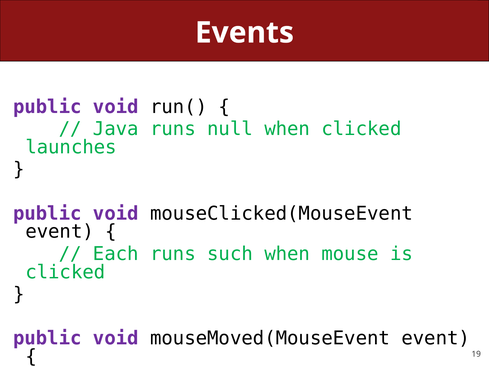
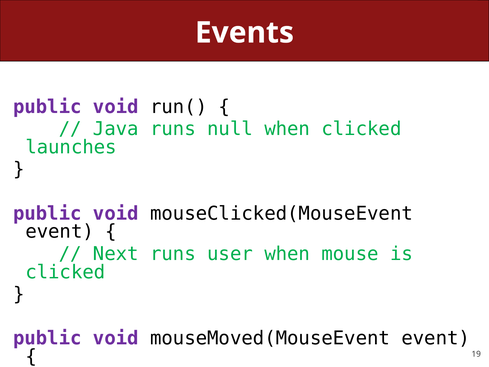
Each: Each -> Next (116, 254)
such: such -> user (230, 254)
